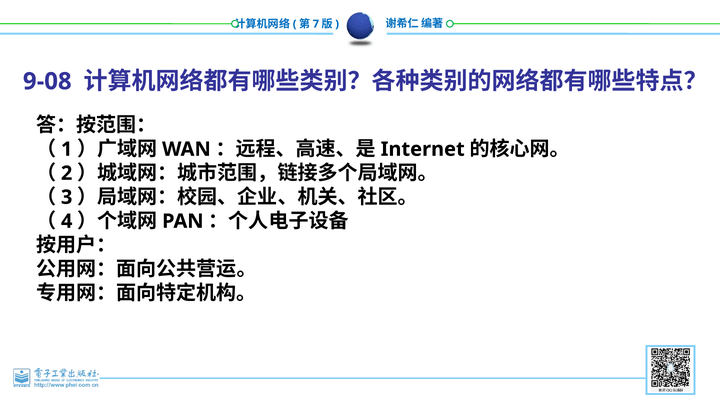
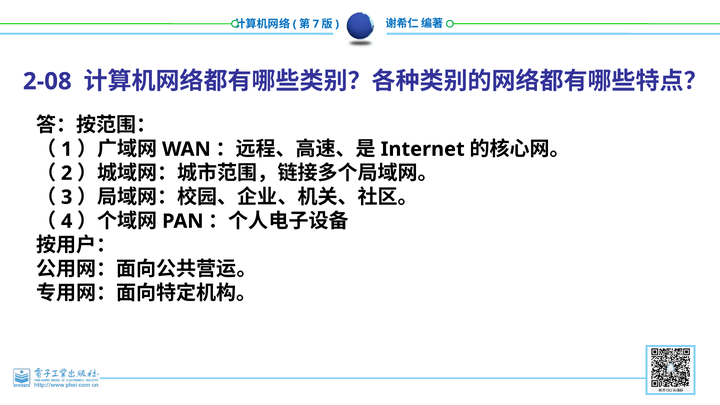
9-08: 9-08 -> 2-08 (47, 81)
